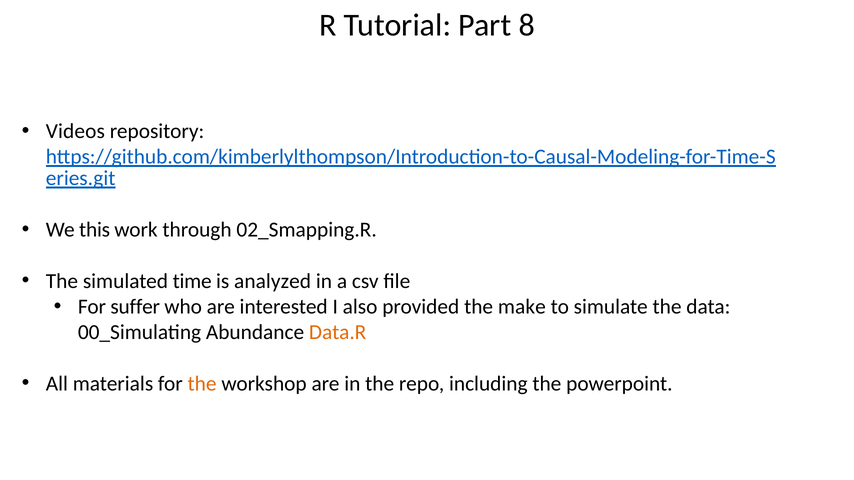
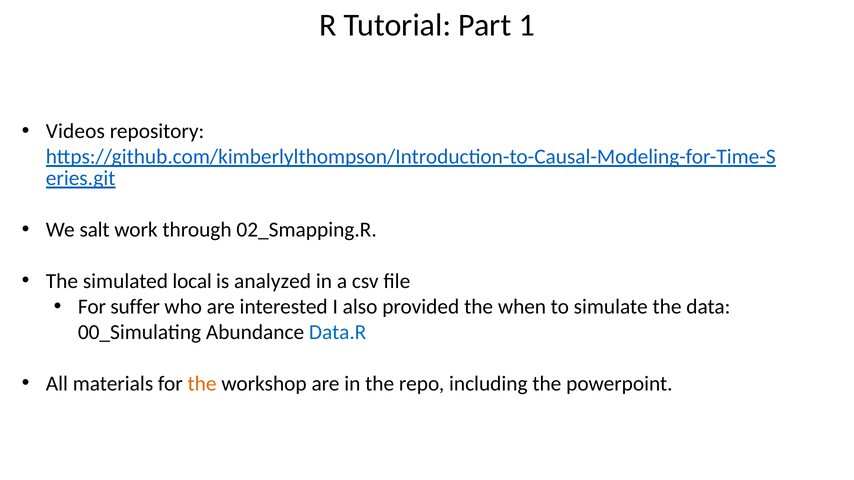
8: 8 -> 1 (527, 25)
this: this -> salt (95, 230)
time: time -> local (192, 281)
make: make -> when (522, 307)
Data.R colour: orange -> blue (338, 333)
